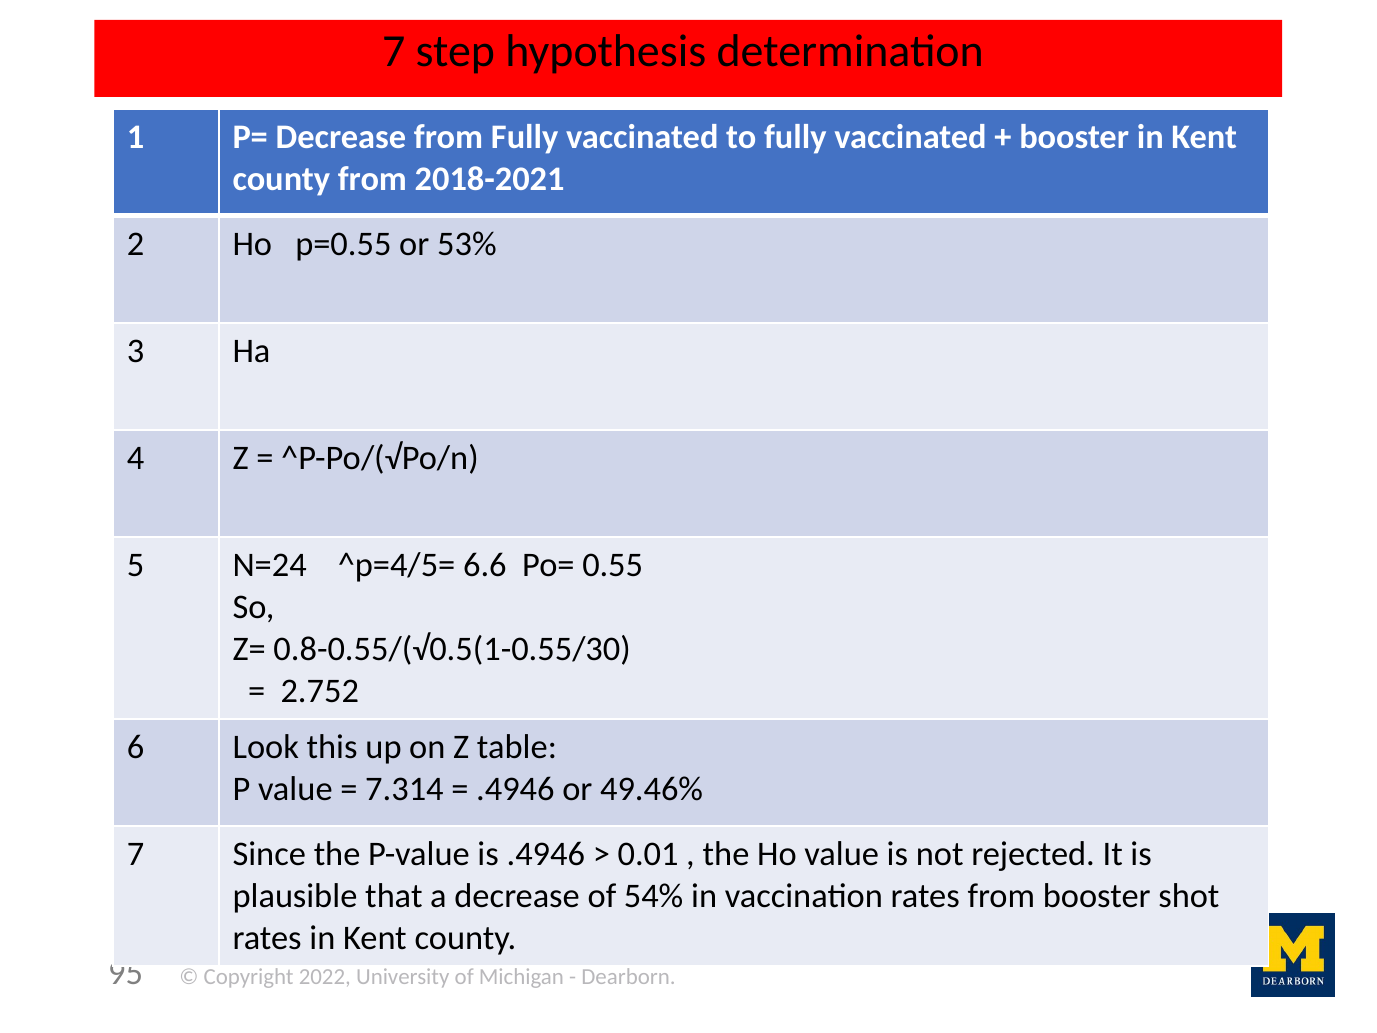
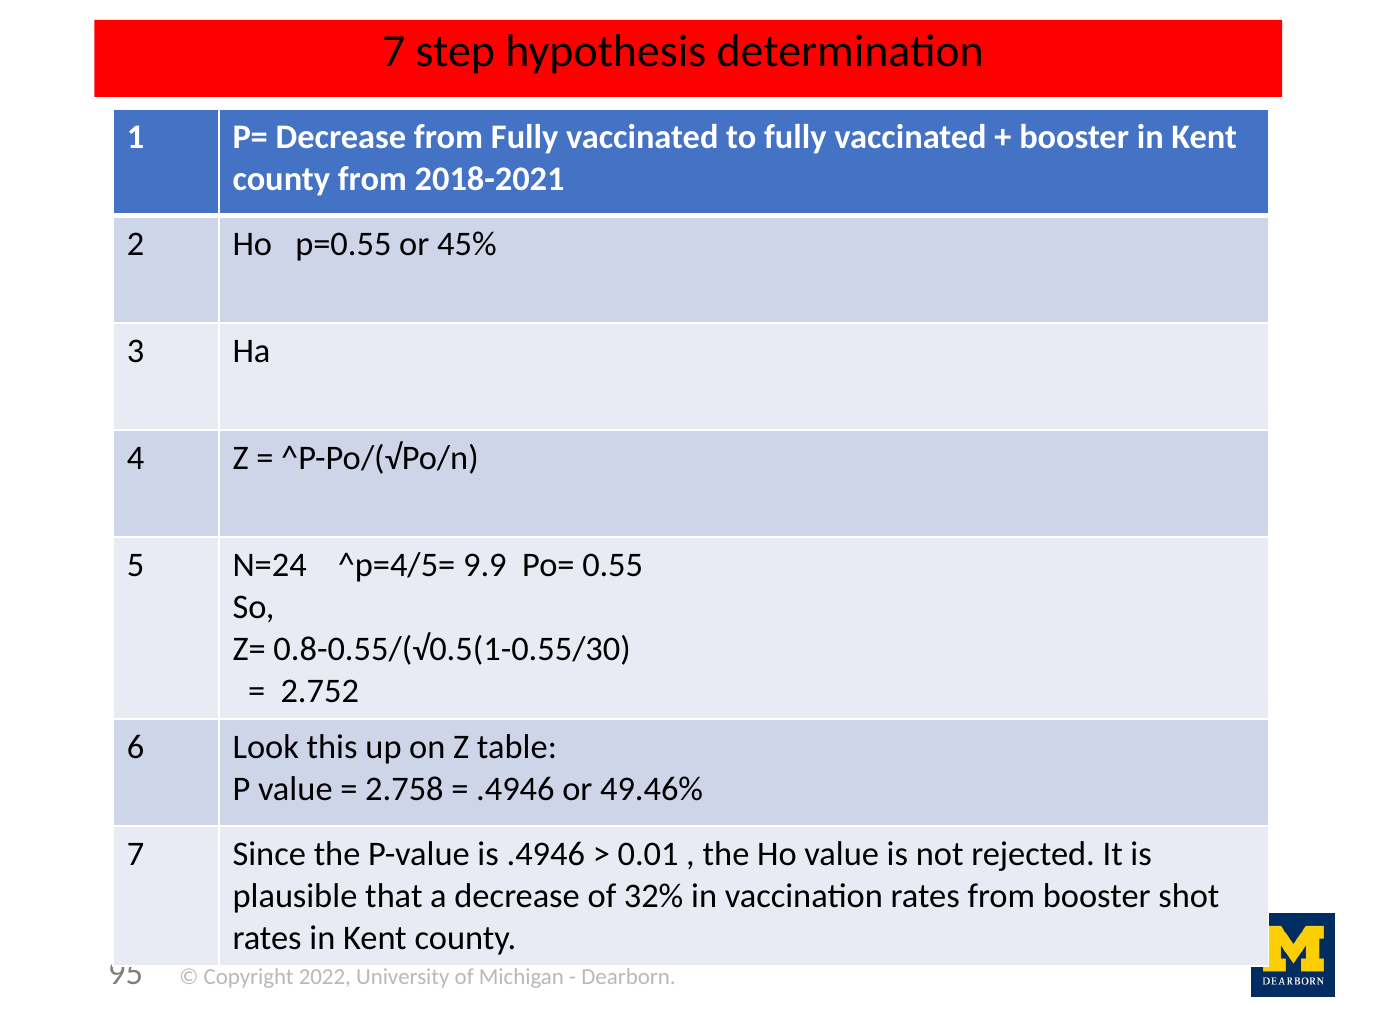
53%: 53% -> 45% (467, 244)
6.6: 6.6 -> 9.9 (485, 565)
7.314: 7.314 -> 2.758 (404, 789)
54%: 54% -> 32% (654, 896)
